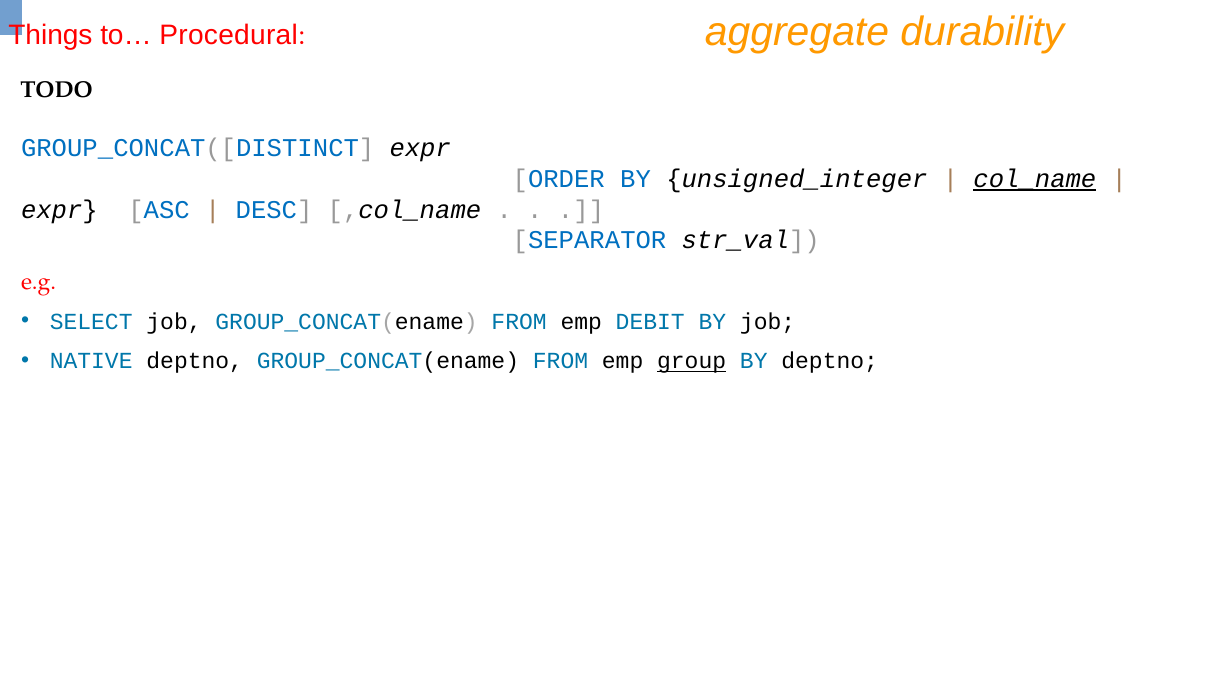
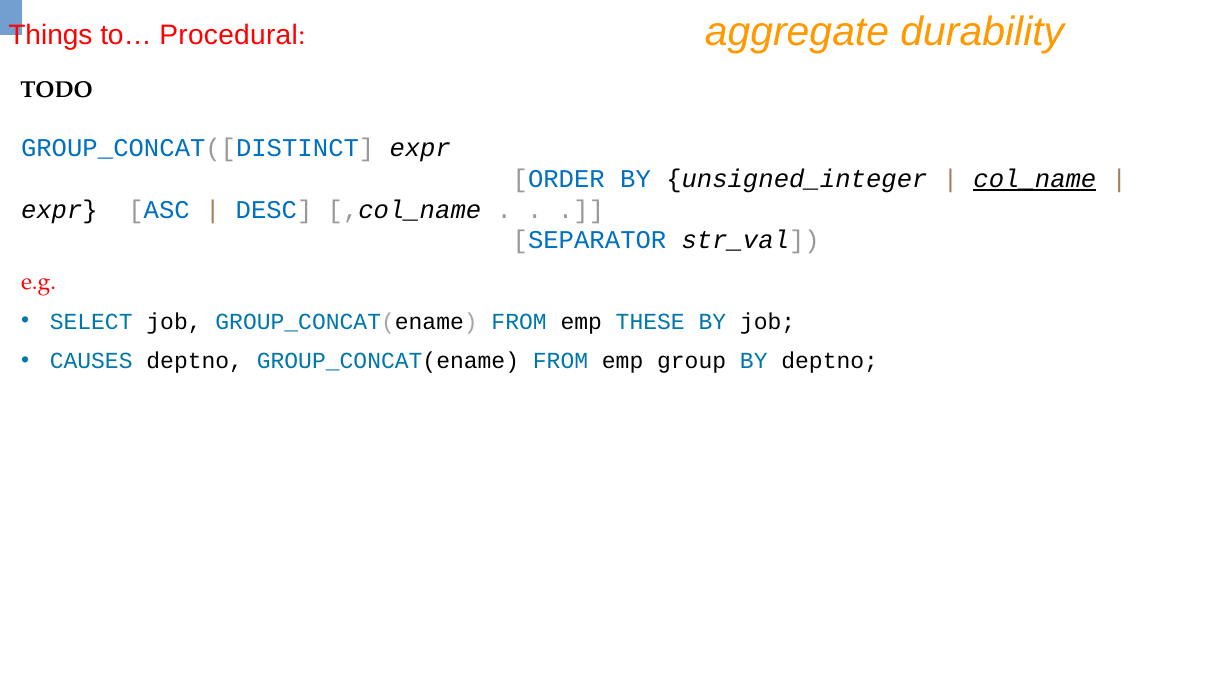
DEBIT: DEBIT -> THESE (650, 322)
NATIVE: NATIVE -> CAUSES (91, 361)
group underline: present -> none (692, 361)
